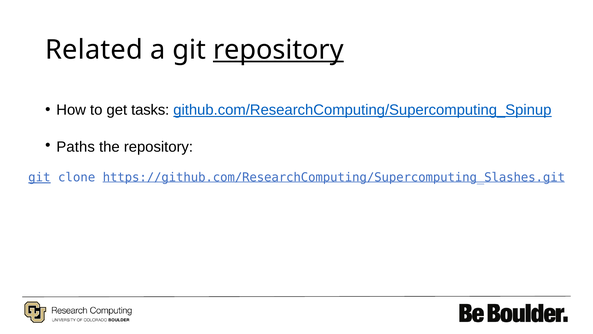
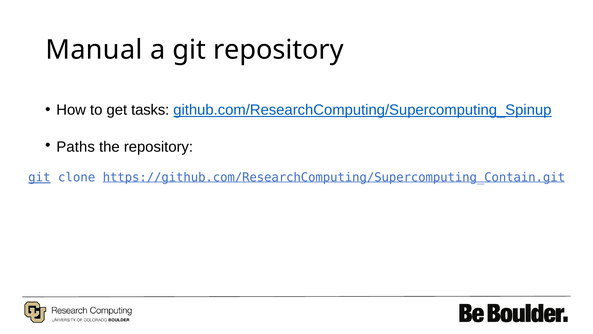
Related: Related -> Manual (94, 50)
repository underline: present -> none (278, 50)
https://github.com/ResearchComputing/Supercomputing_Slashes.git: https://github.com/ResearchComputing/Supercomputing_Slashes.git -> https://github.com/ResearchComputing/Supercomputing_Contain.git (334, 177)
